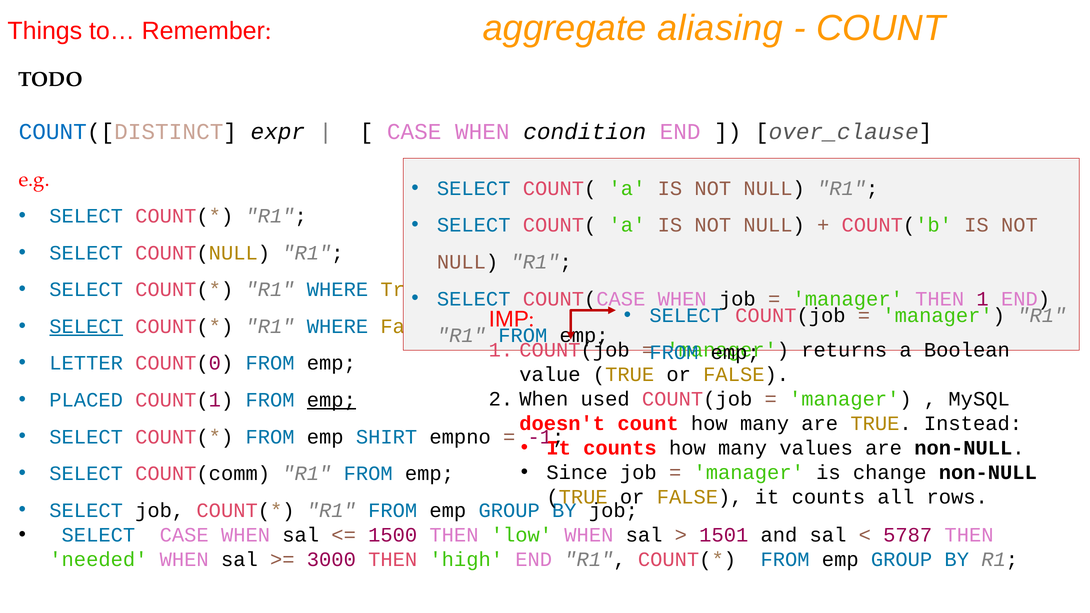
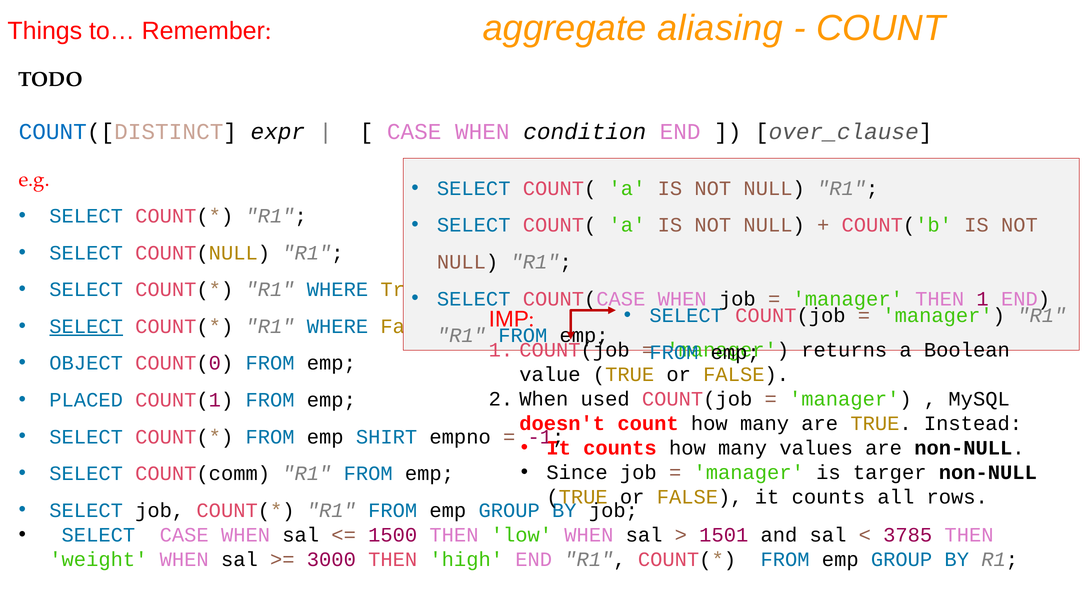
LETTER: LETTER -> OBJECT (86, 363)
emp underline: present -> none (331, 400)
change: change -> targer (890, 473)
5787: 5787 -> 3785 (908, 535)
needed: needed -> weight (98, 559)
